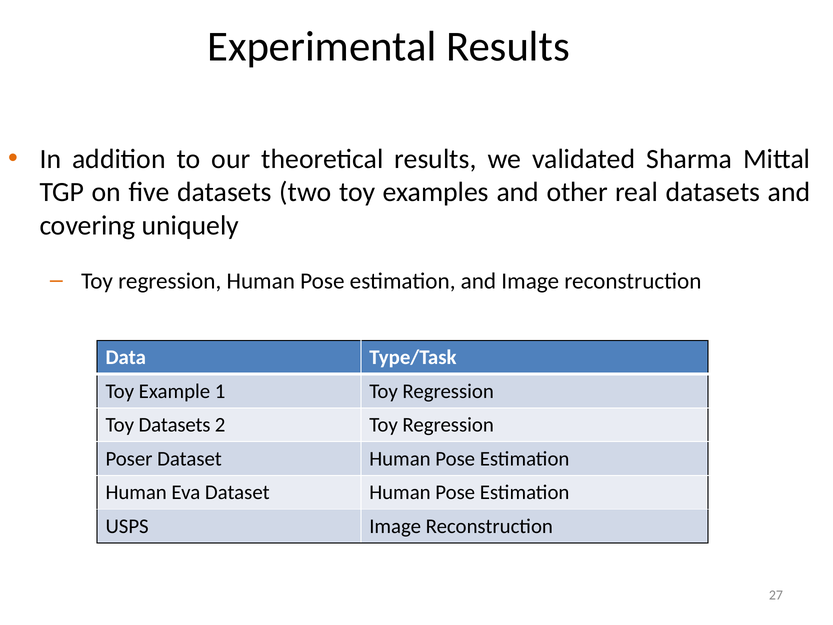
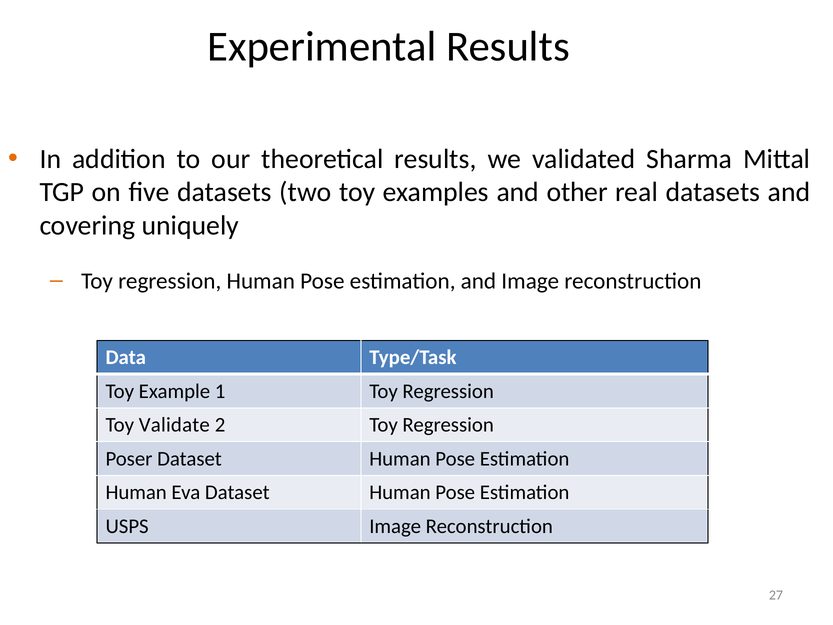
Toy Datasets: Datasets -> Validate (174, 425)
